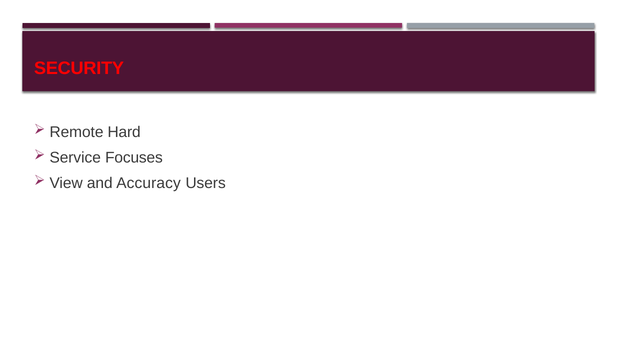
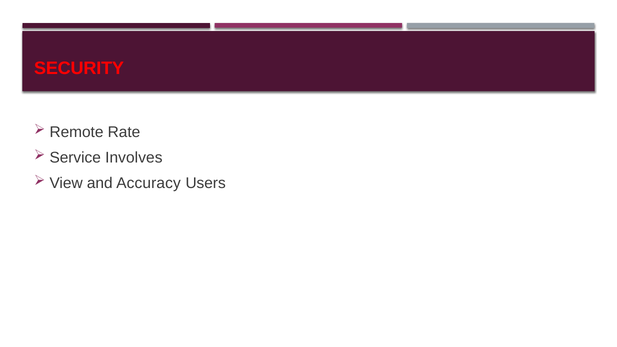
Hard: Hard -> Rate (124, 132)
Focuses: Focuses -> Involves (134, 158)
